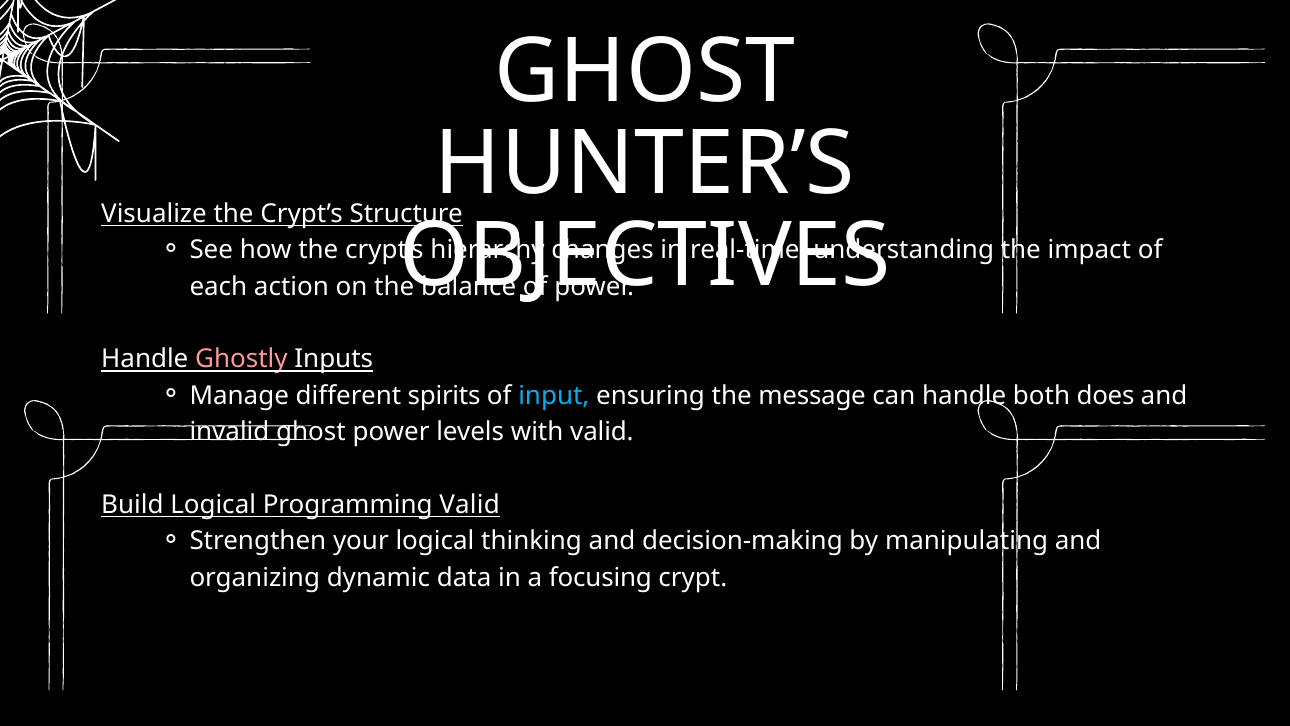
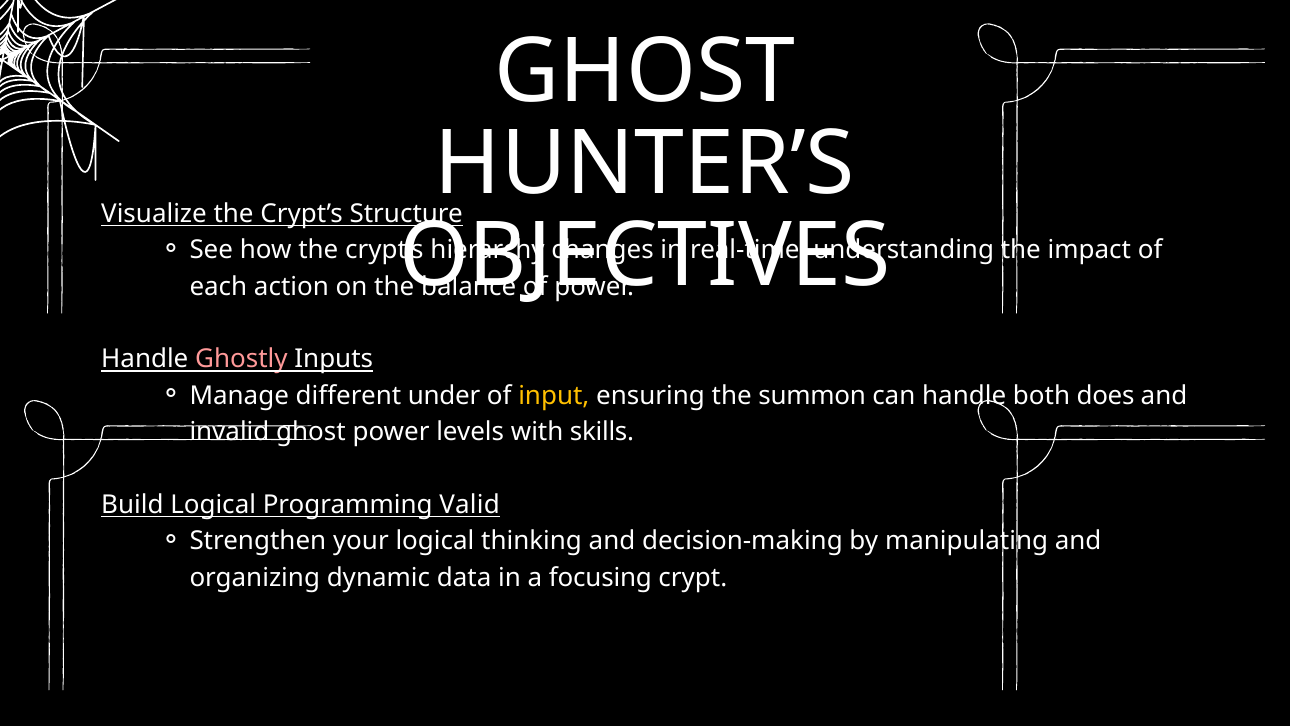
spirits: spirits -> under (444, 395)
input colour: light blue -> yellow (554, 395)
message: message -> summon (812, 395)
with valid: valid -> skills (602, 432)
